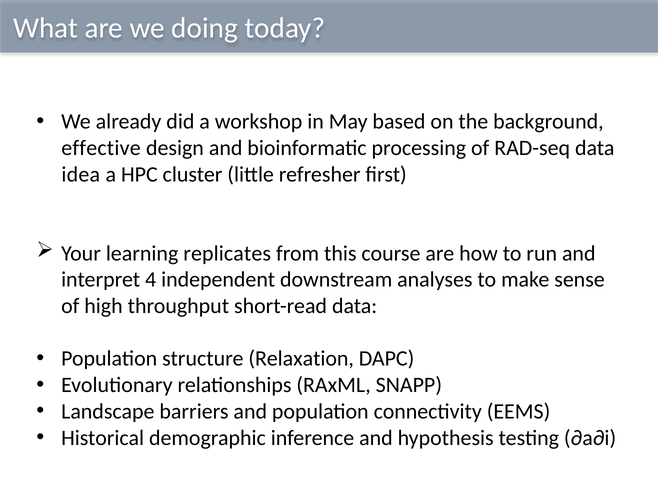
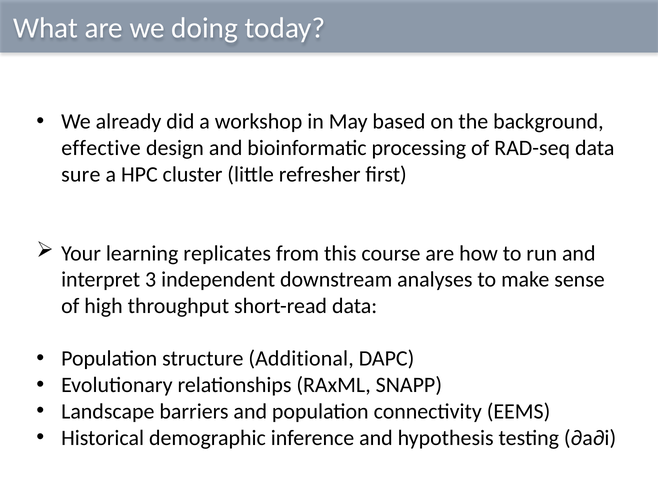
idea: idea -> sure (81, 174)
4: 4 -> 3 (151, 279)
Relaxation: Relaxation -> Additional (301, 358)
